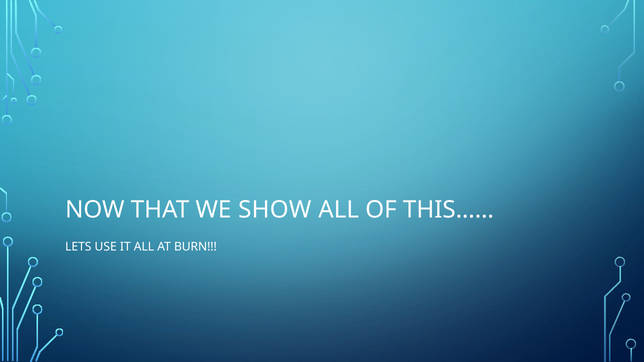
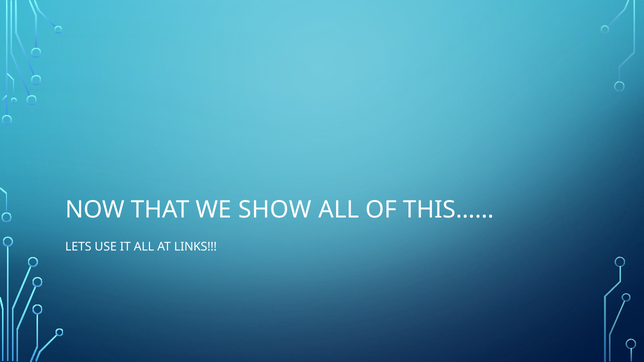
BURN: BURN -> LINKS (195, 247)
